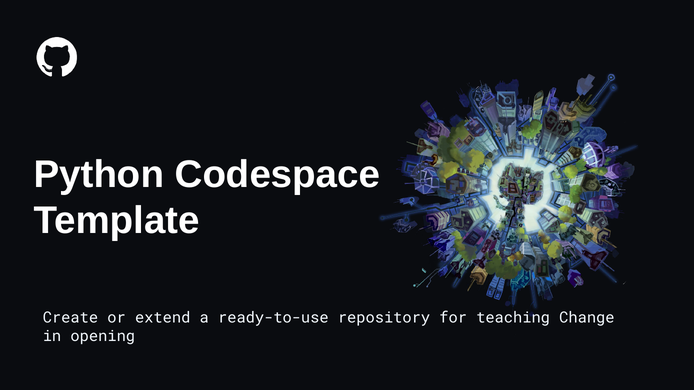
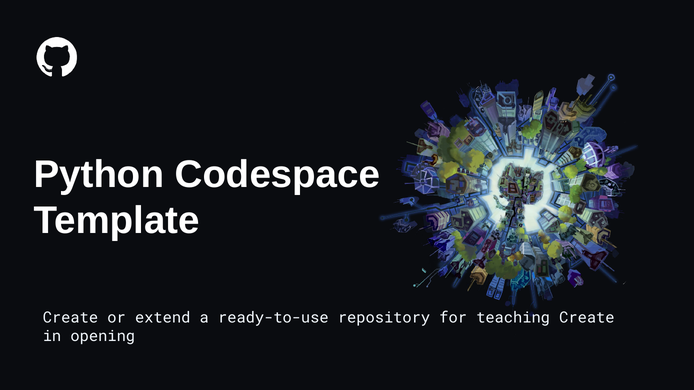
teaching Change: Change -> Create (587, 318)
